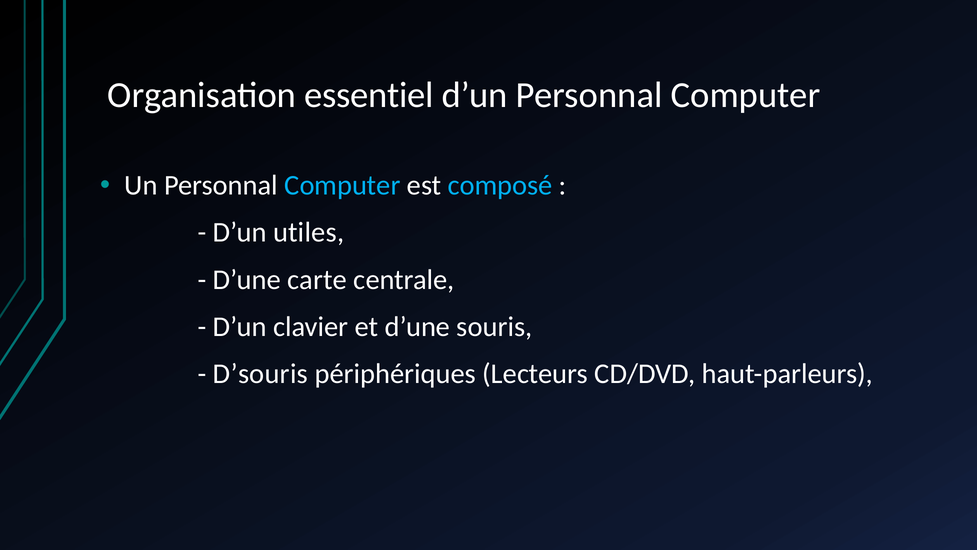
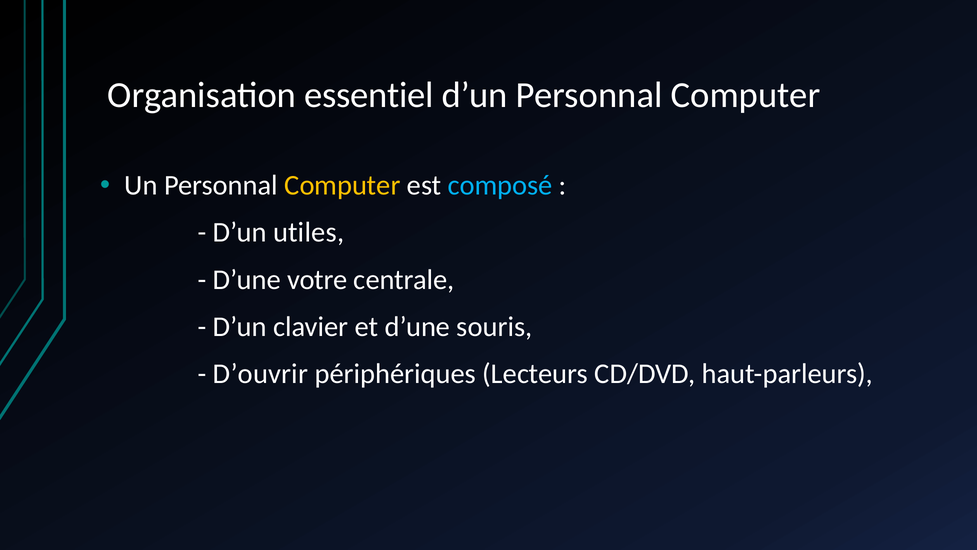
Computer colour: light blue -> yellow (342, 185)
carte: carte -> votre (317, 279)
D’souris: D’souris -> D’ouvrir (260, 374)
